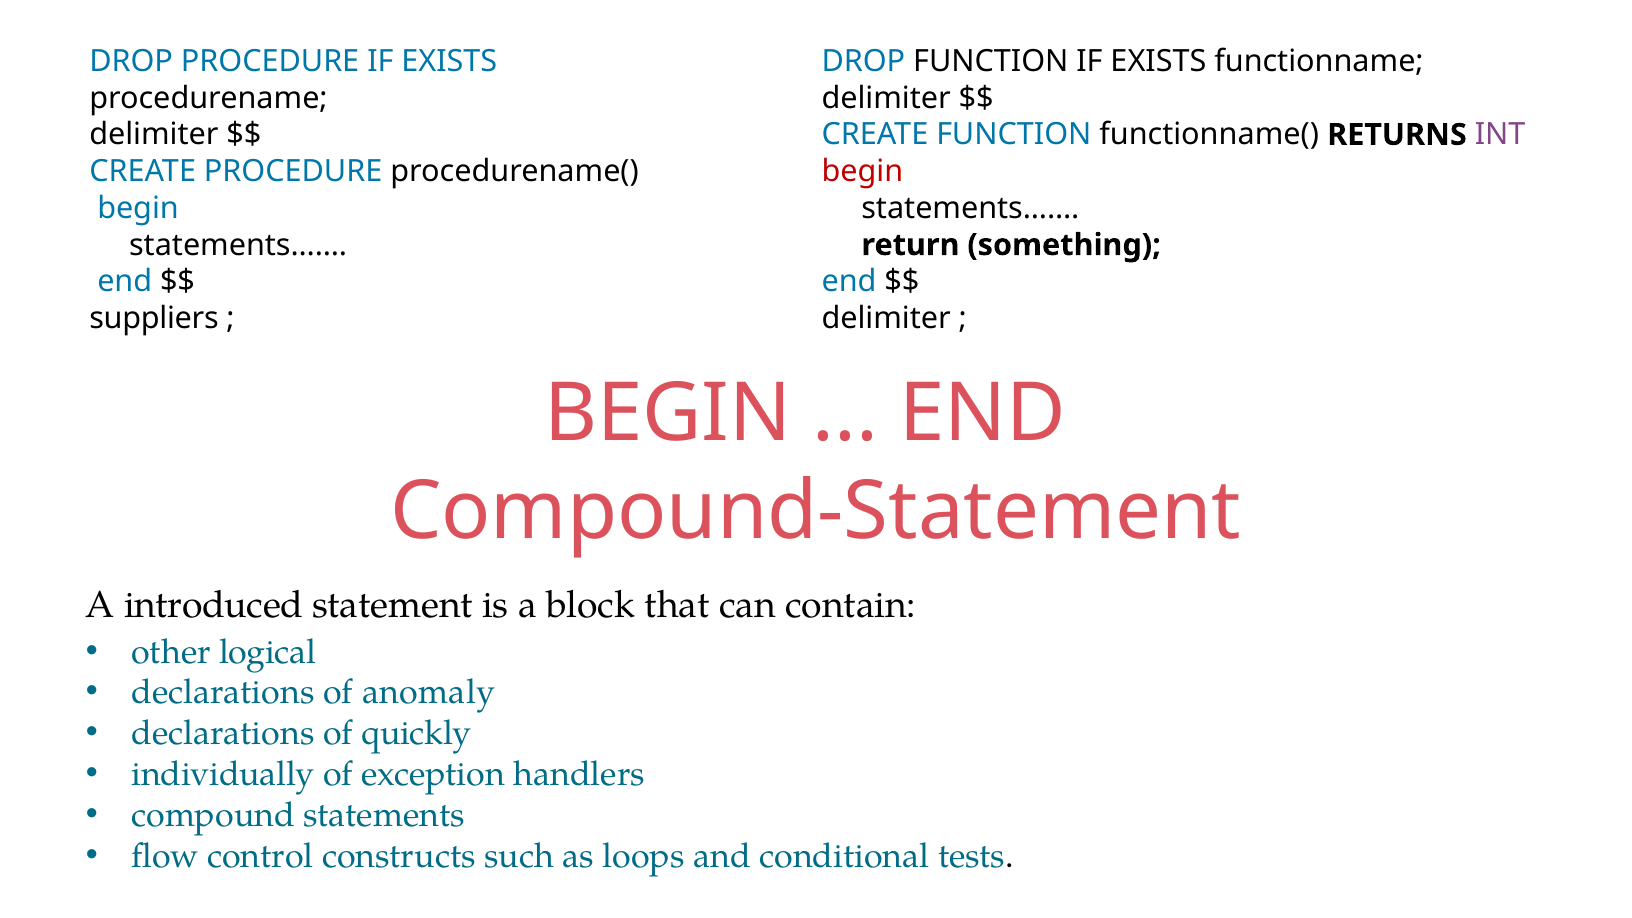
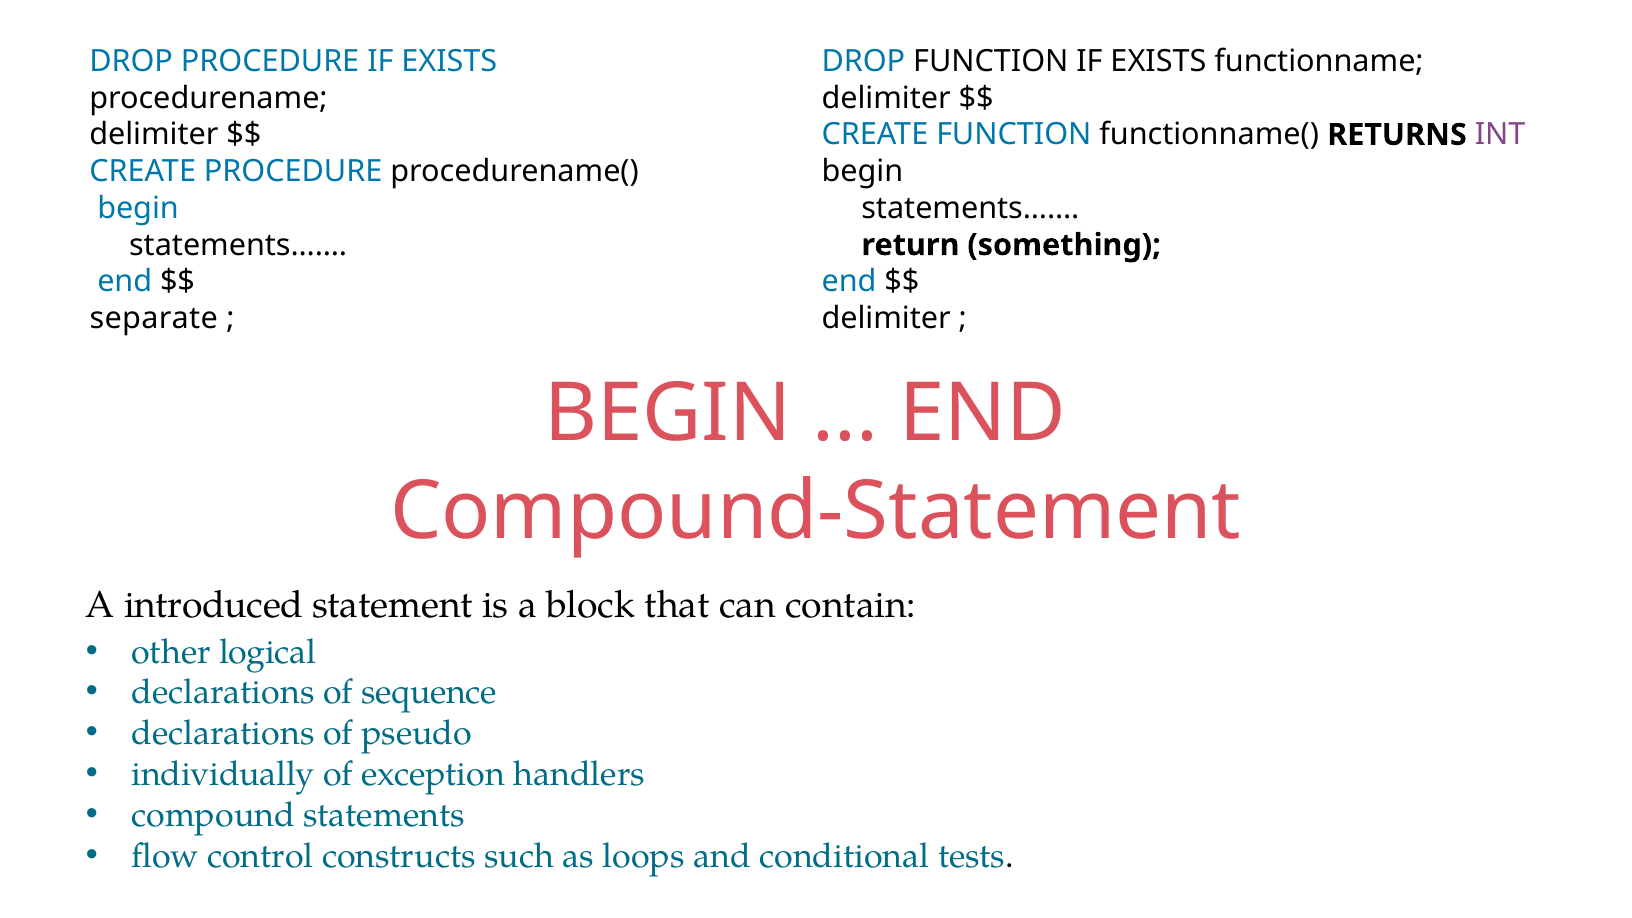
begin colour: red -> black (862, 172)
suppliers: suppliers -> separate (154, 318)
anomaly: anomaly -> sequence (429, 693)
quickly: quickly -> pseudo (417, 733)
